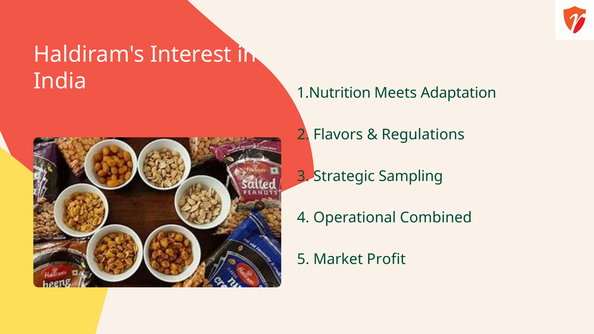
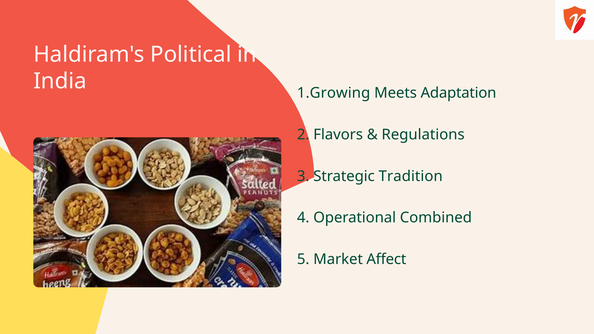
Interest: Interest -> Political (191, 55)
1.Nutrition: 1.Nutrition -> 1.Growing (334, 93)
Sampling: Sampling -> Tradition (411, 176)
Profit: Profit -> Affect (386, 259)
